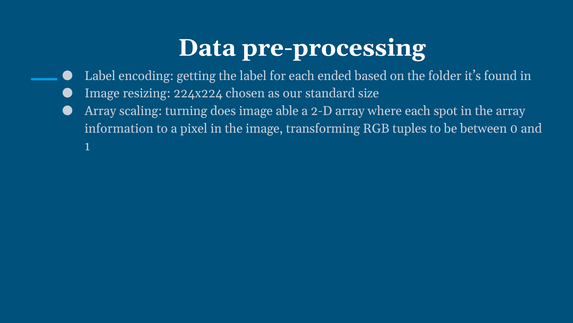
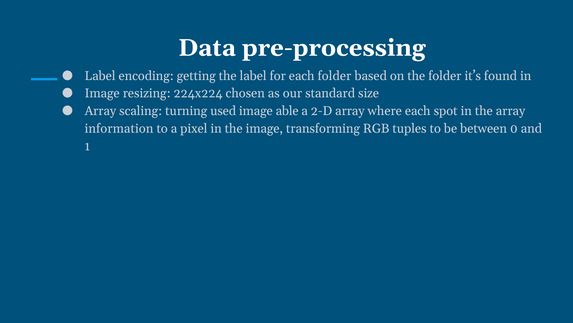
each ended: ended -> folder (334, 76)
does: does -> used (223, 111)
